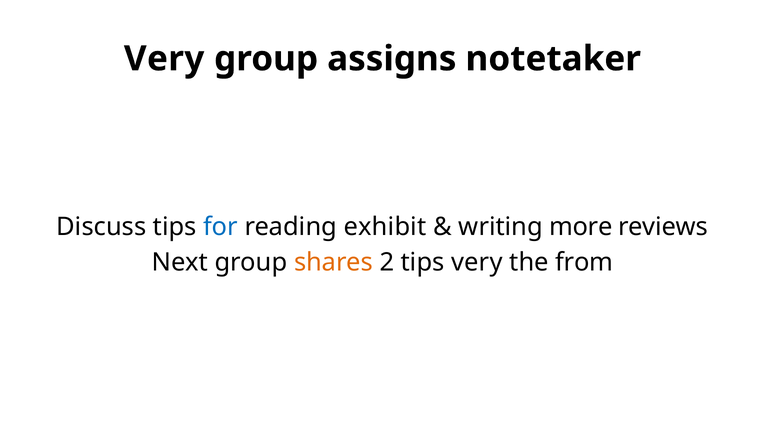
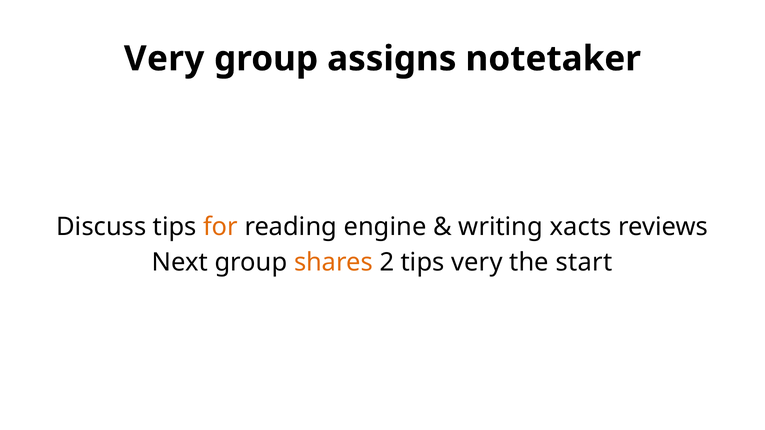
for colour: blue -> orange (221, 227)
exhibit: exhibit -> engine (385, 227)
more: more -> xacts (581, 227)
from: from -> start (584, 262)
